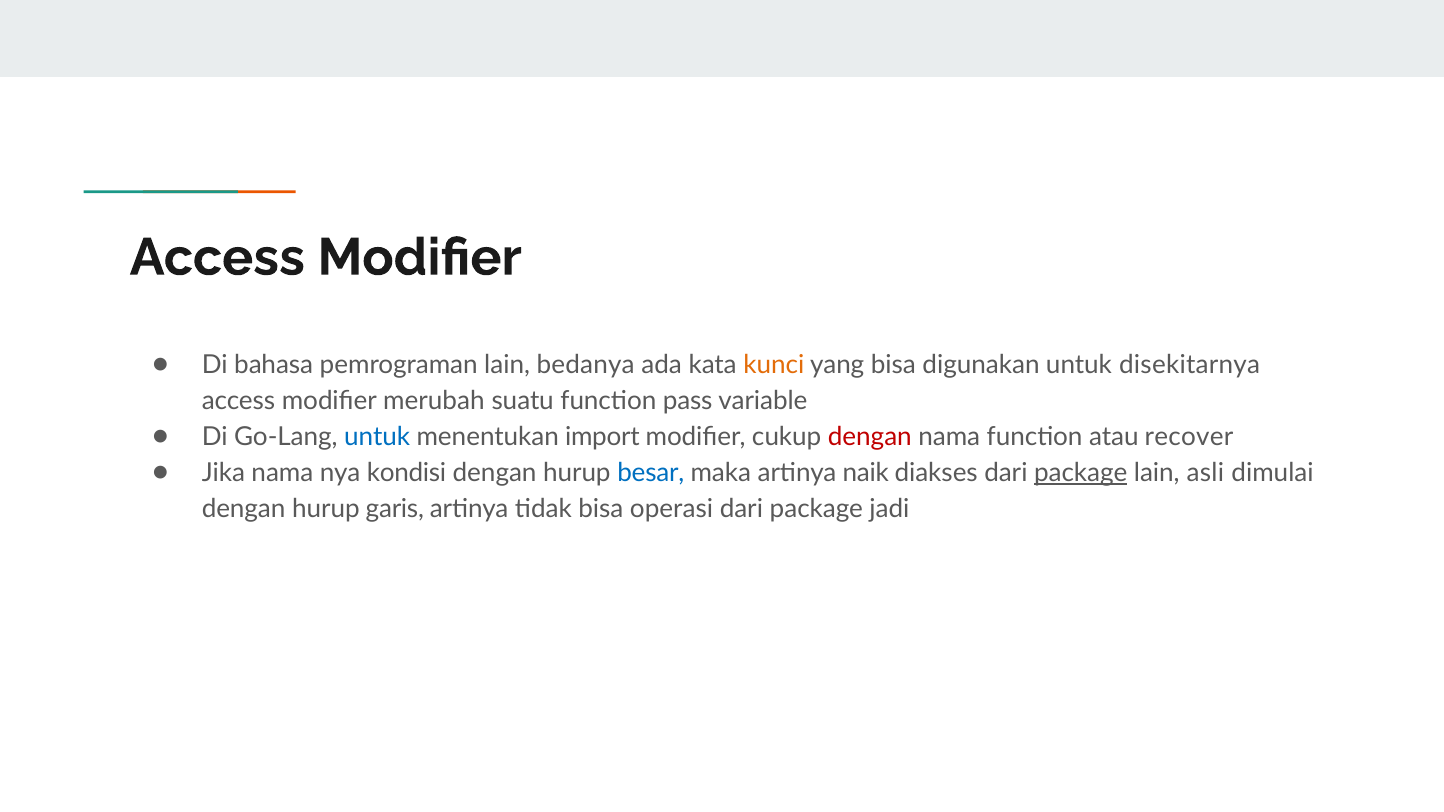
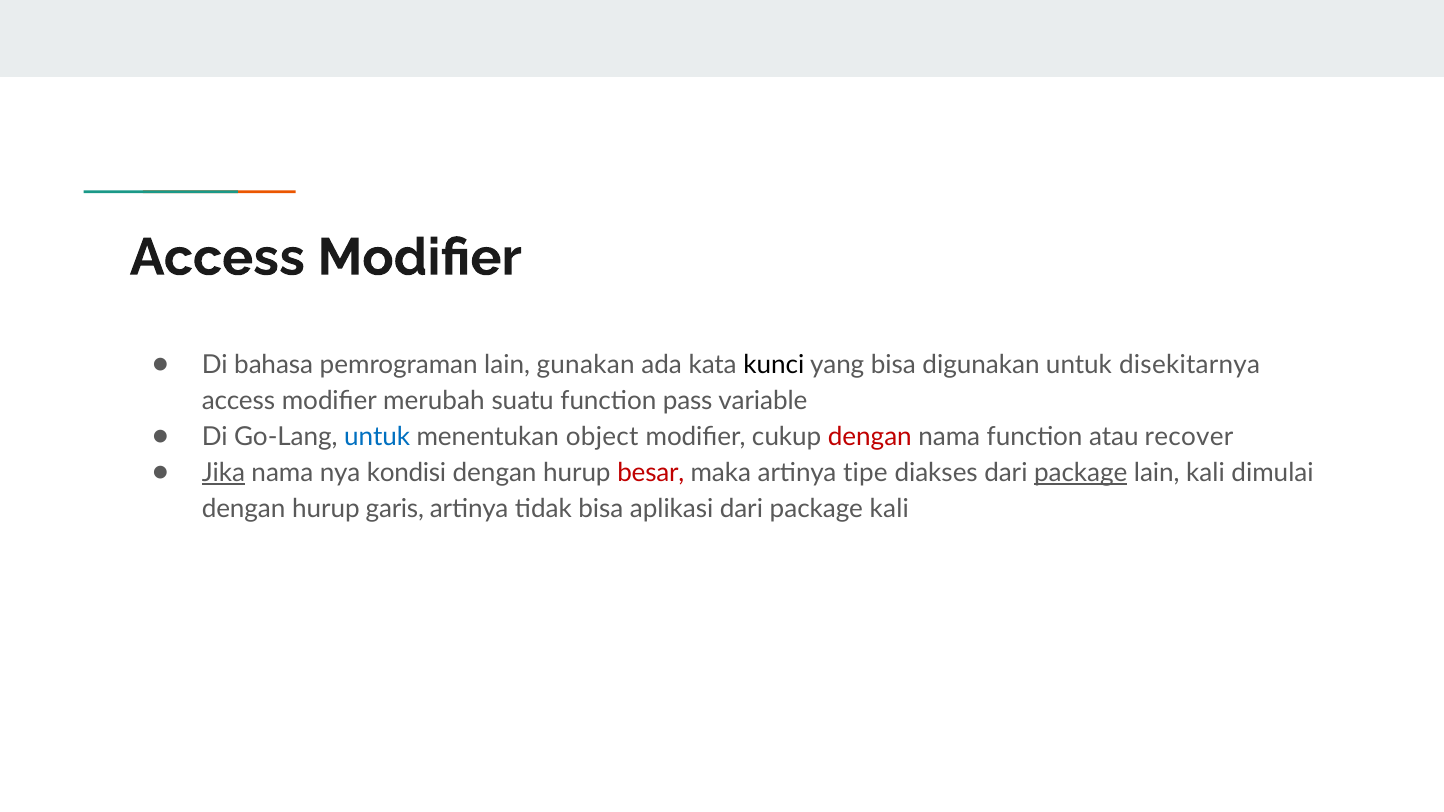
bedanya: bedanya -> gunakan (586, 365)
kunci colour: orange -> black (774, 365)
import: import -> object (602, 437)
Jika underline: none -> present (223, 473)
besar colour: blue -> red (651, 473)
naik: naik -> tipe (865, 473)
lain asli: asli -> kali (1206, 473)
operasi: operasi -> aplikasi (672, 509)
package jadi: jadi -> kali (889, 509)
